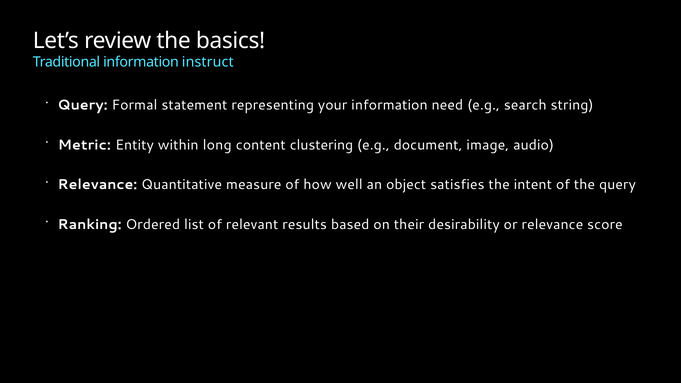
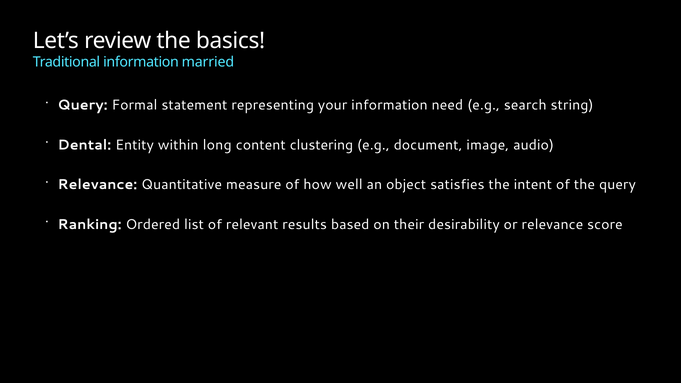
instruct: instruct -> married (208, 62)
Metric: Metric -> Dental (84, 145)
